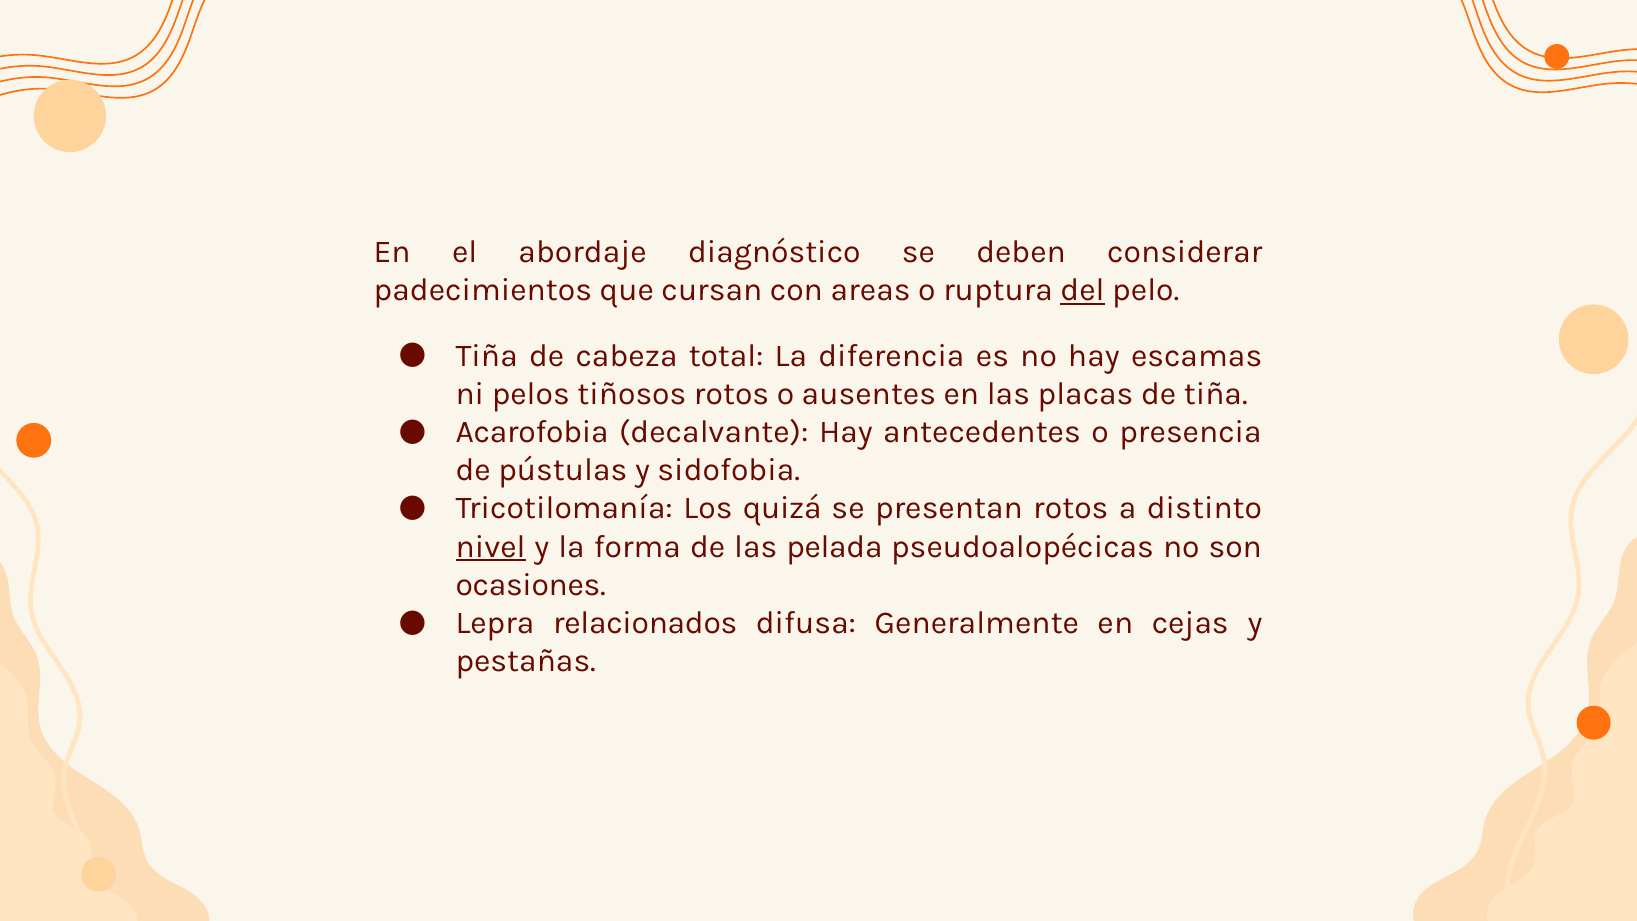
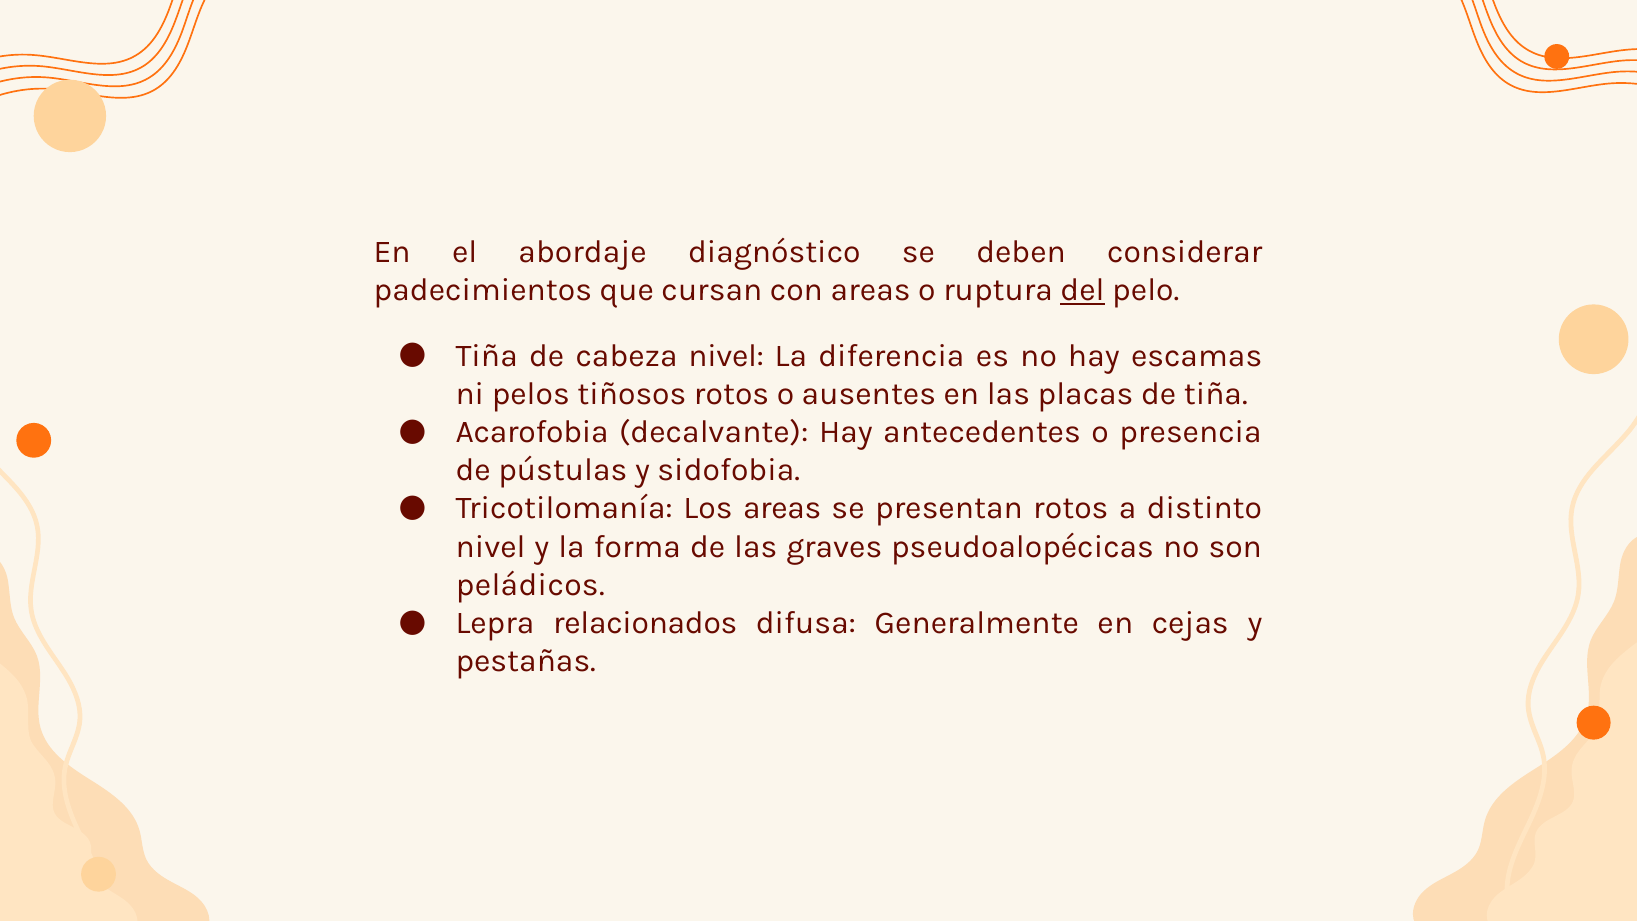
cabeza total: total -> nivel (726, 355)
Los quizá: quizá -> areas (782, 508)
nivel underline: present -> none (491, 547)
pelada: pelada -> graves (834, 547)
ocasiones: ocasiones -> peládicos (530, 585)
